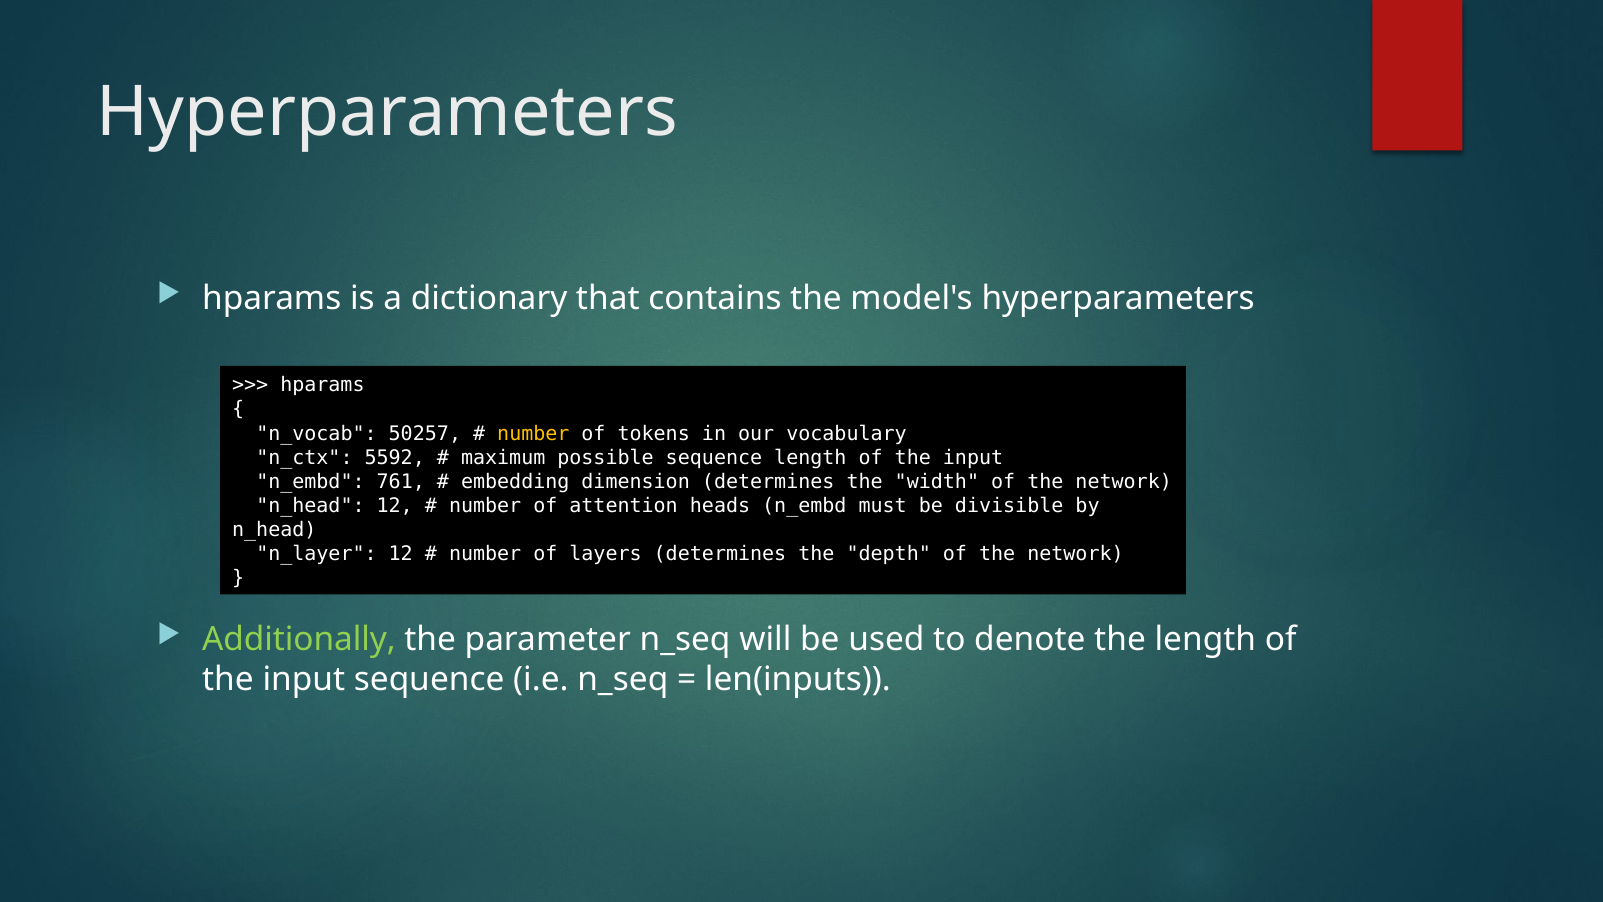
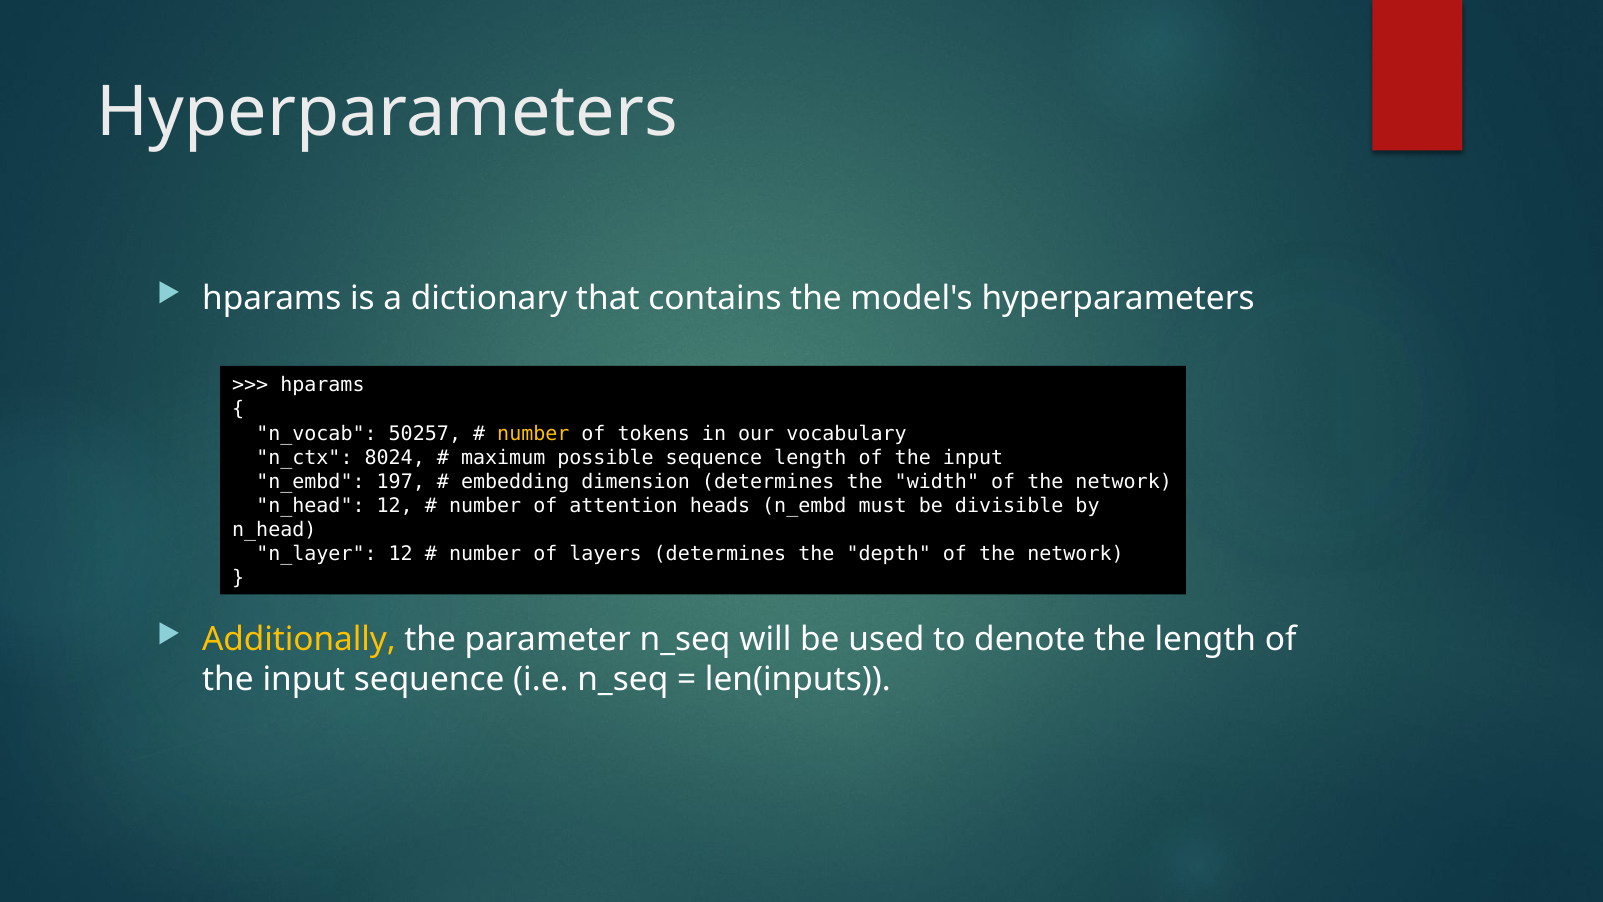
5592: 5592 -> 8024 (395, 457)
761: 761 -> 197 (401, 481)
Additionally colour: light green -> yellow (299, 639)
